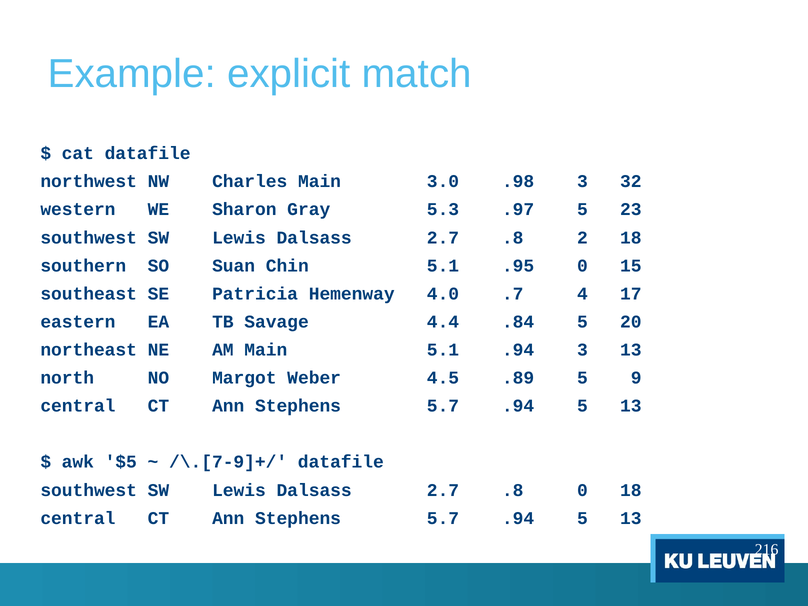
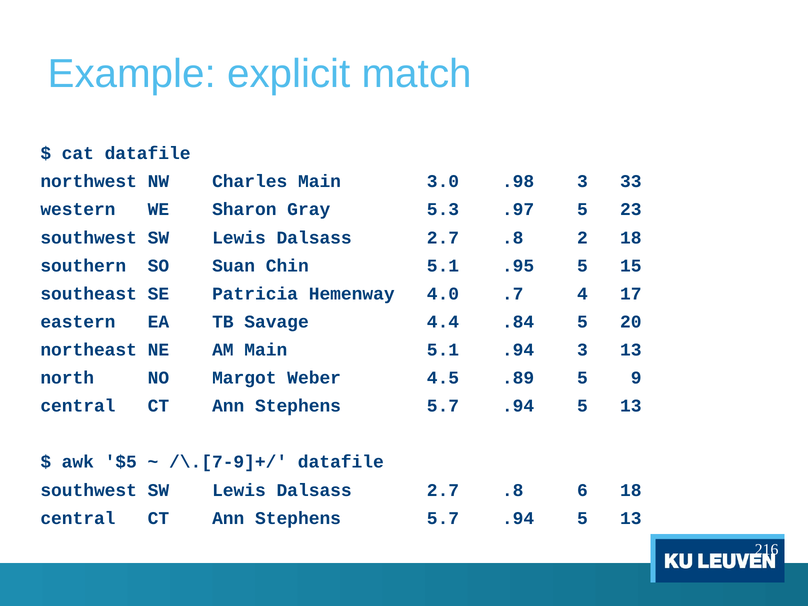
32: 32 -> 33 (631, 181)
.95 0: 0 -> 5 (583, 266)
.8 0: 0 -> 6 (583, 490)
